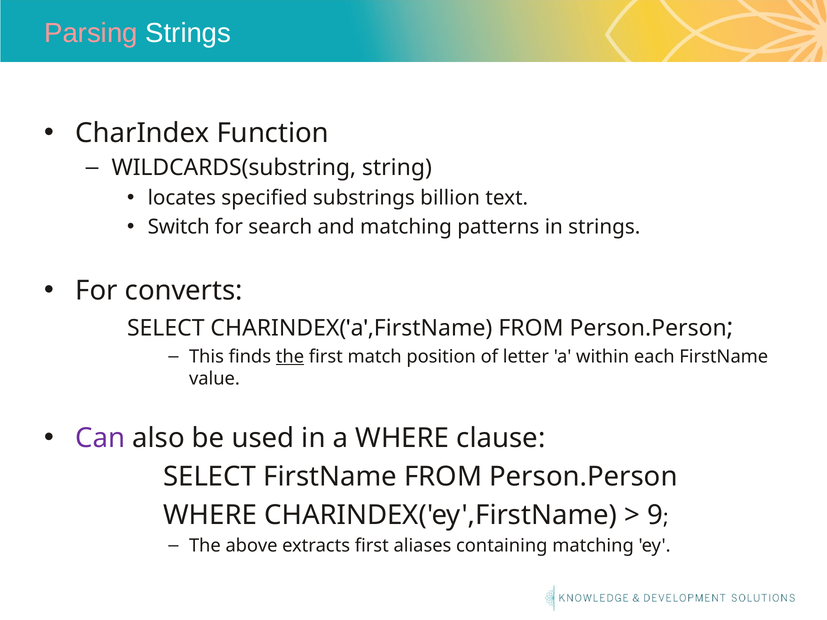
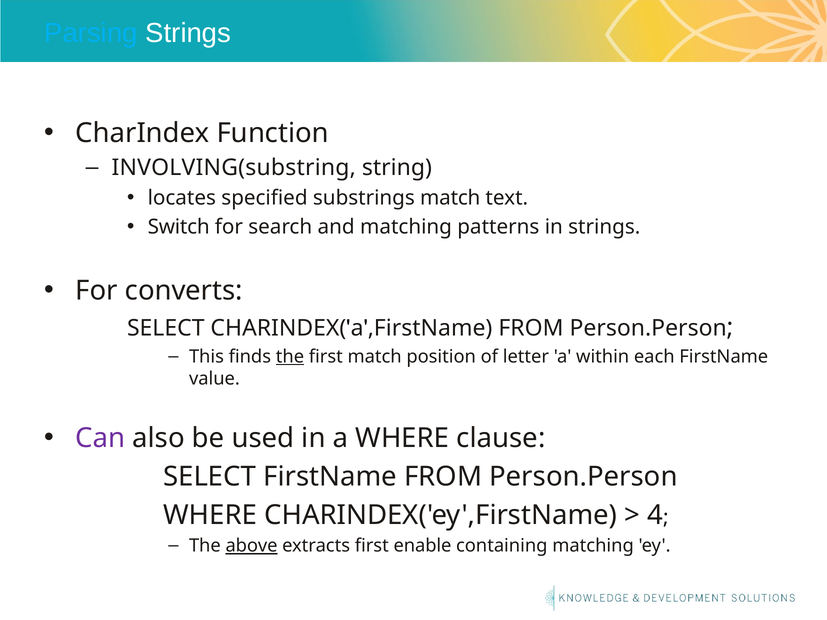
Parsing colour: pink -> light blue (91, 33)
WILDCARDS(substring: WILDCARDS(substring -> INVOLVING(substring (234, 168)
substrings billion: billion -> match (450, 198)
9: 9 -> 4 (655, 516)
above underline: none -> present (252, 546)
aliases: aliases -> enable (423, 546)
